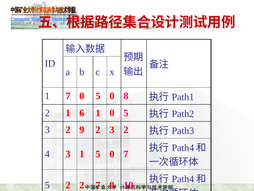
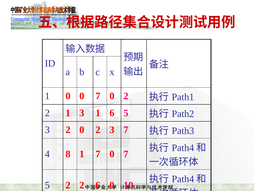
1 7: 7 -> 0 (68, 96)
5: 5 -> 7 (98, 96)
8: 8 -> 2 (126, 96)
1 6: 6 -> 3 (82, 113)
1 0: 0 -> 6 (112, 113)
2 9: 9 -> 0 (82, 130)
2 3 2: 2 -> 7 (126, 130)
4 3: 3 -> 8 (68, 154)
1 5: 5 -> 7 (98, 154)
2 7: 7 -> 6 (98, 185)
